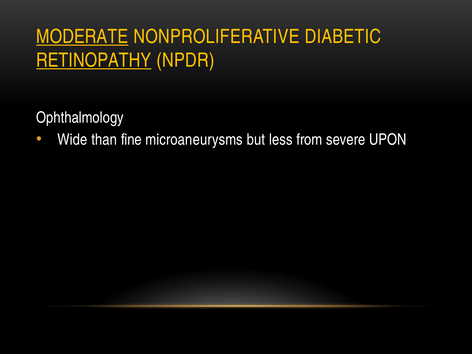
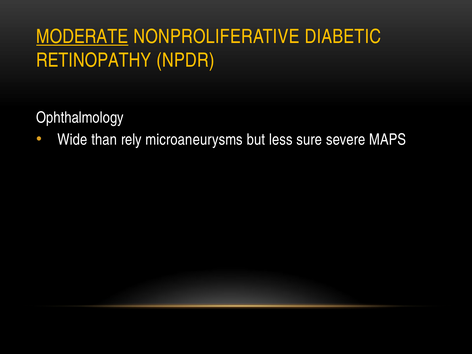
RETINOPATHY underline: present -> none (94, 60)
fine: fine -> rely (131, 140)
from: from -> sure (309, 140)
UPON: UPON -> MAPS (388, 140)
